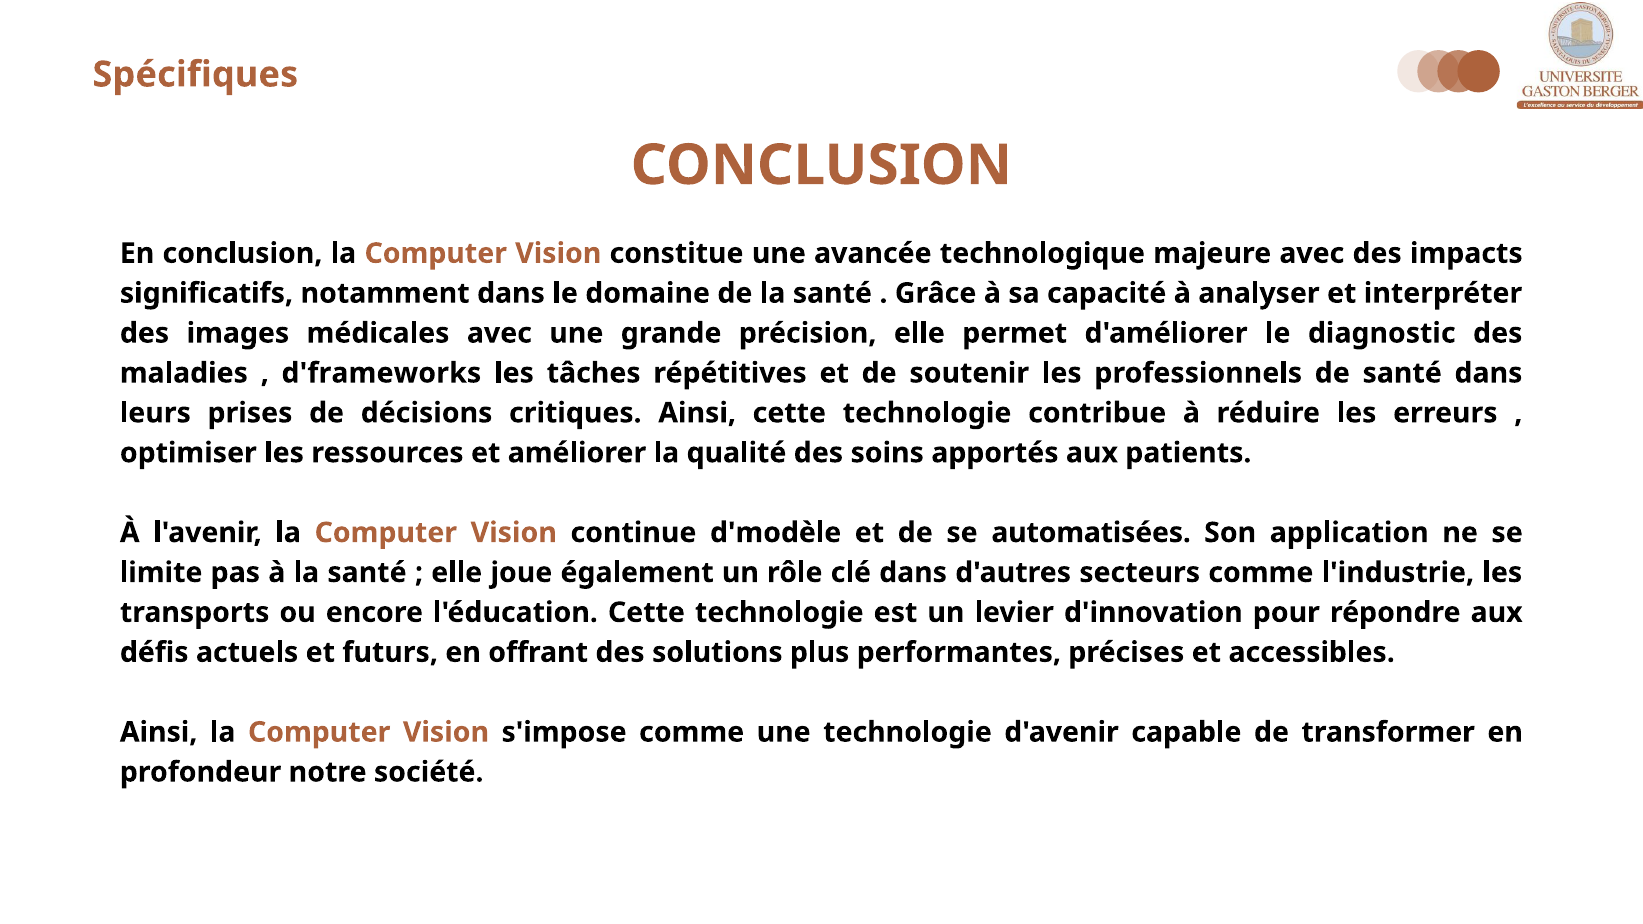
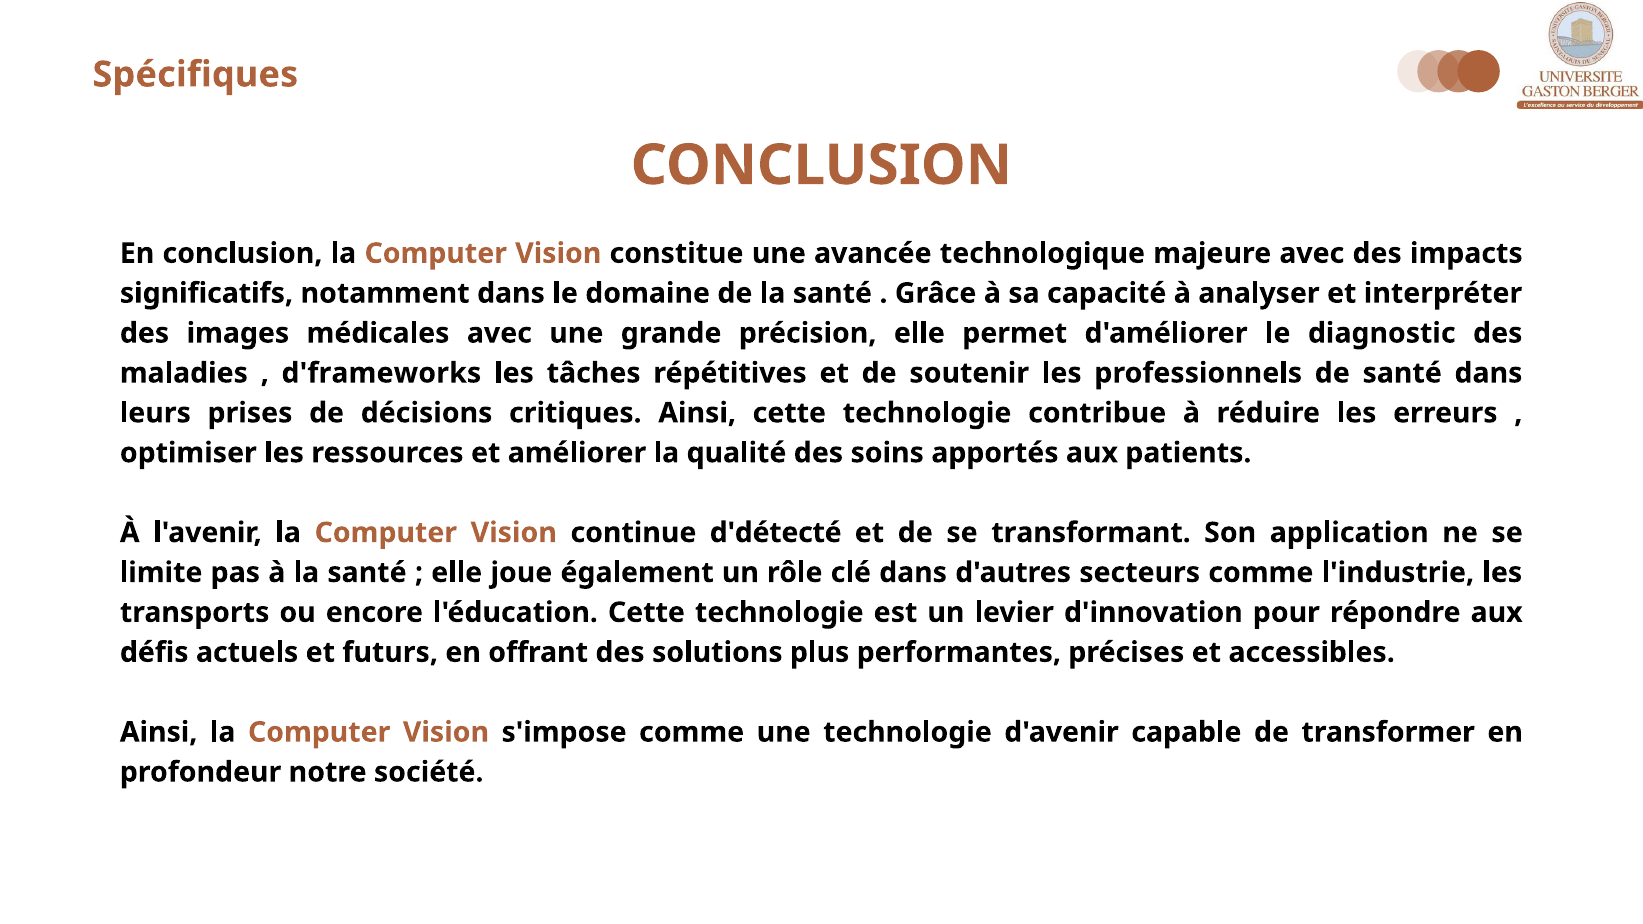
d'modèle: d'modèle -> d'détecté (776, 533)
automatisées: automatisées -> transformant (1091, 533)
